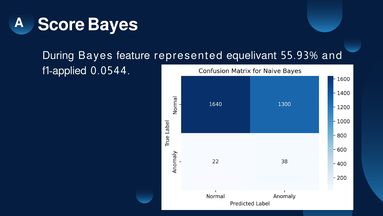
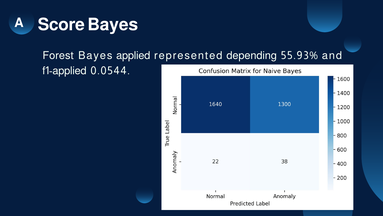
During: During -> Forest (58, 55)
feature: feature -> applied (133, 55)
equelivant: equelivant -> depending (252, 55)
